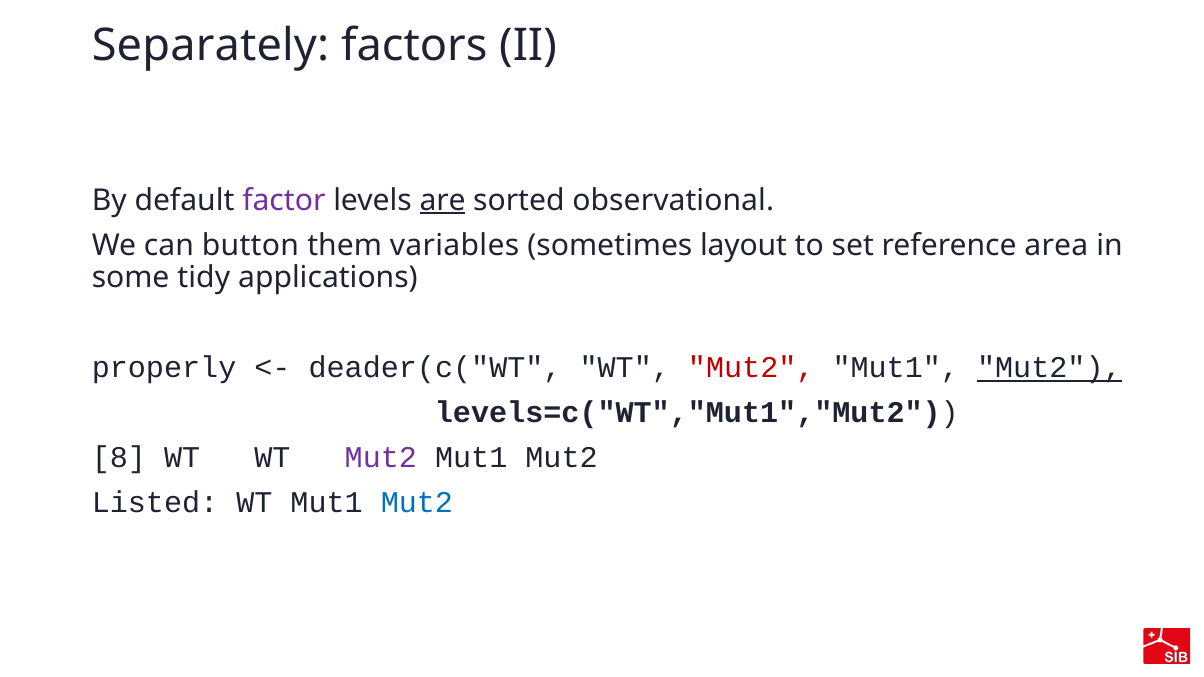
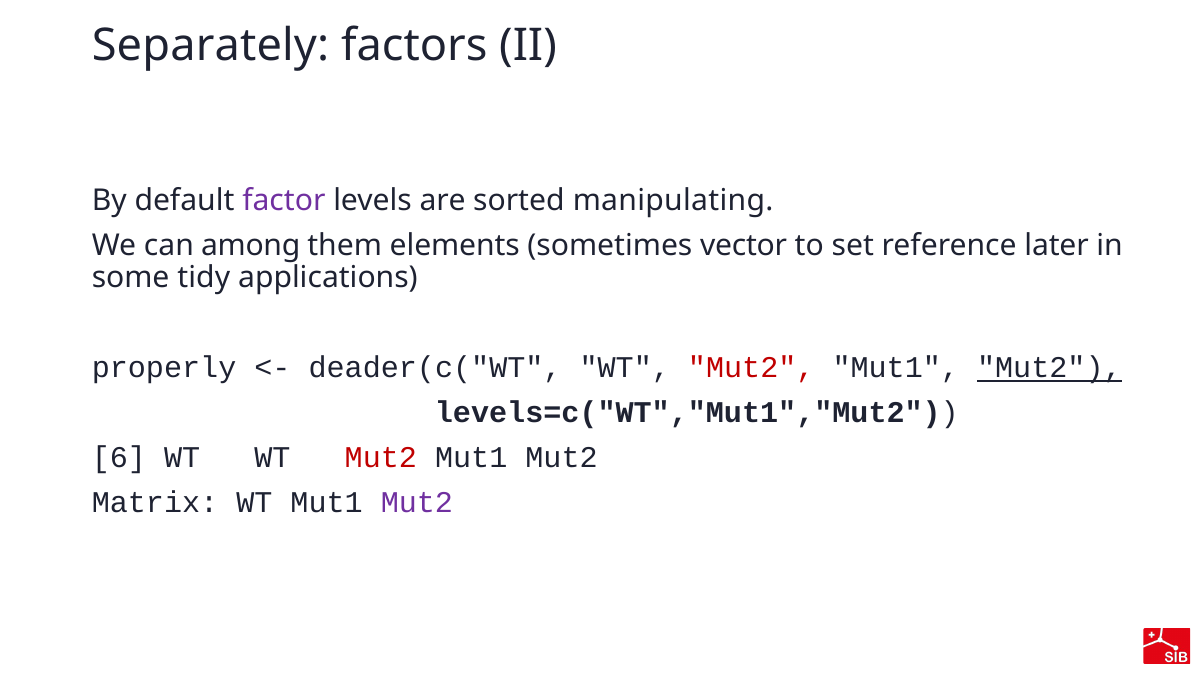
are underline: present -> none (443, 200)
observational: observational -> manipulating (673, 200)
button: button -> among (251, 245)
variables: variables -> elements (455, 245)
layout: layout -> vector (744, 245)
area: area -> later (1057, 245)
8: 8 -> 6 (119, 458)
Mut2 colour: purple -> red (381, 458)
Listed: Listed -> Matrix (155, 503)
Mut2 colour: blue -> purple (417, 503)
